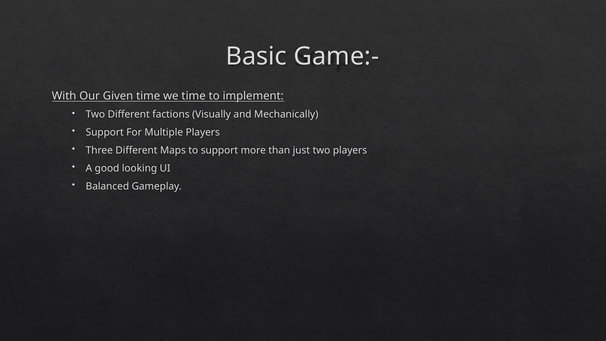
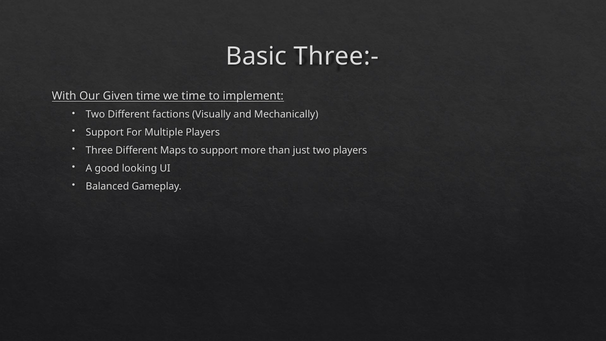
Game:-: Game:- -> Three:- (336, 56)
